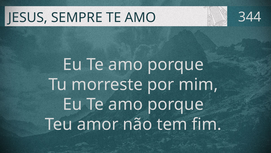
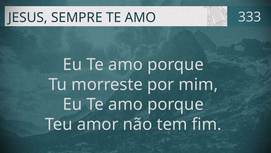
344: 344 -> 333 (250, 17)
